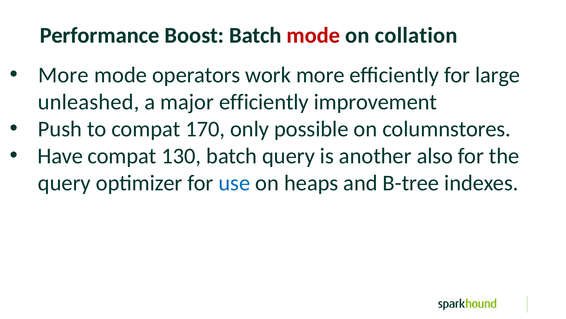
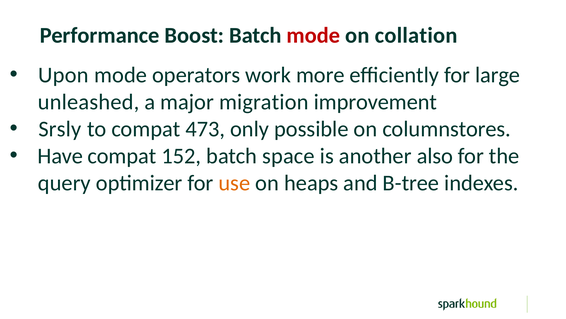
More: More -> Upon (63, 75)
major efficiently: efficiently -> migration (264, 102)
Push: Push -> Srsly (60, 129)
170: 170 -> 473 (205, 129)
130: 130 -> 152 (181, 156)
batch query: query -> space (288, 156)
use colour: blue -> orange (234, 183)
